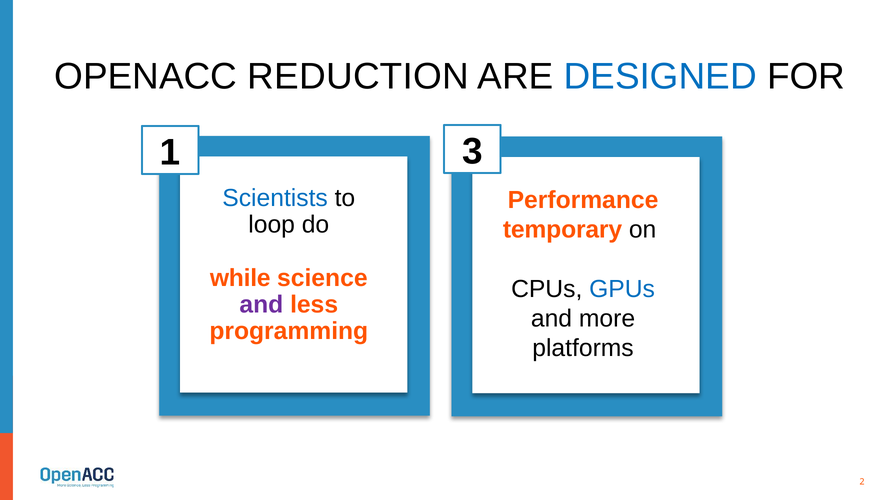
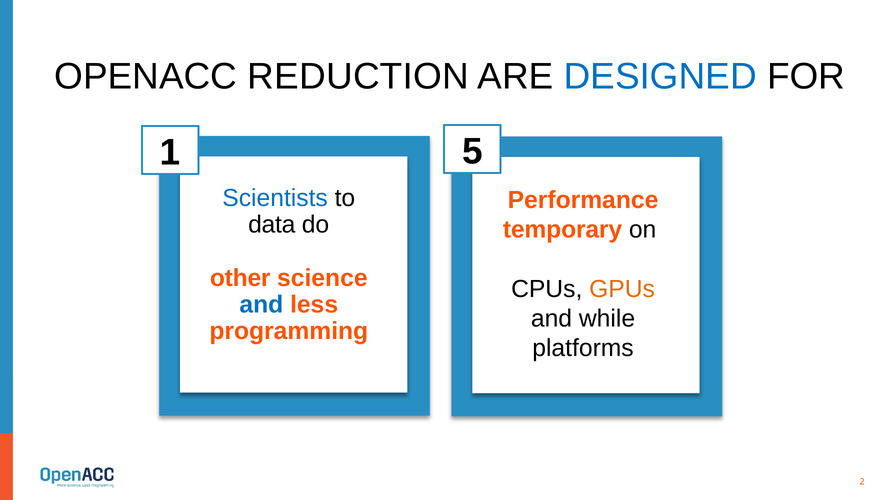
3: 3 -> 5 (472, 151)
loop: loop -> data (272, 224)
while: while -> other (240, 278)
GPUs colour: blue -> orange (622, 289)
and colour: purple -> blue (261, 304)
more: more -> while (607, 318)
